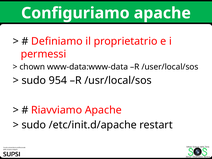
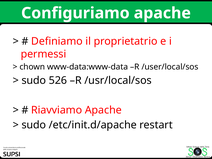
954: 954 -> 526 (58, 80)
